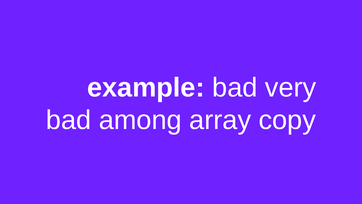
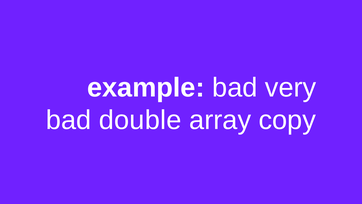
among: among -> double (140, 120)
